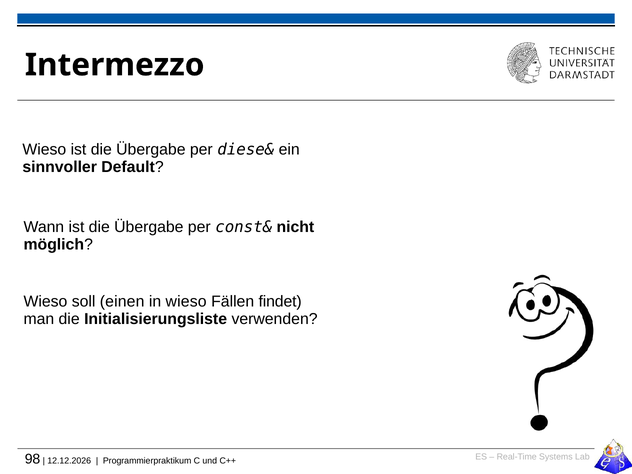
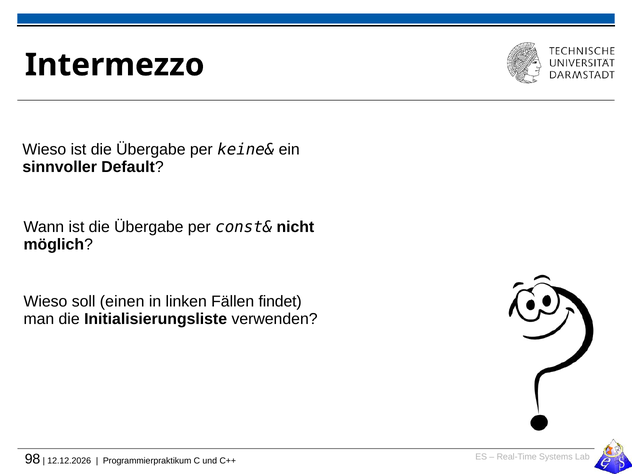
diese&: diese& -> keine& (246, 149)
in wieso: wieso -> linken (186, 302)
